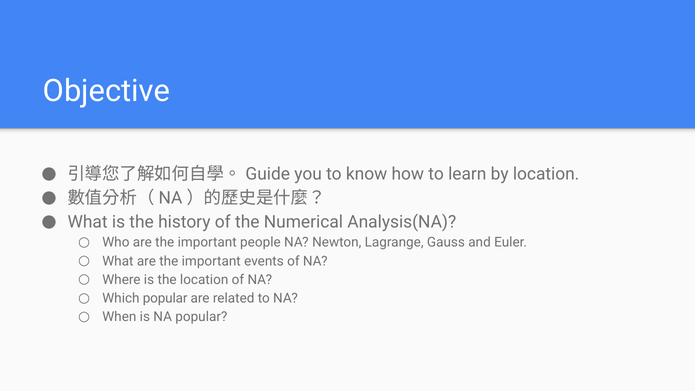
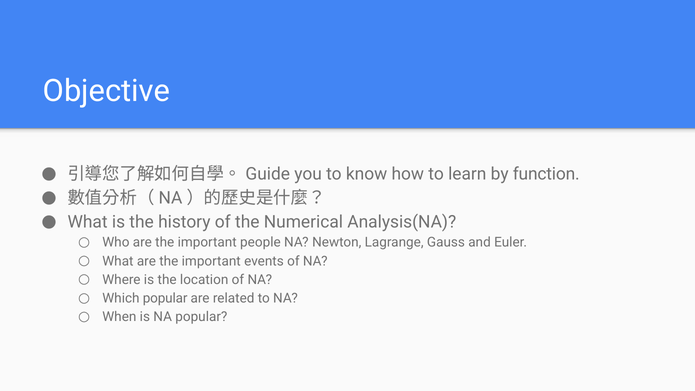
by location: location -> function (546, 174)
